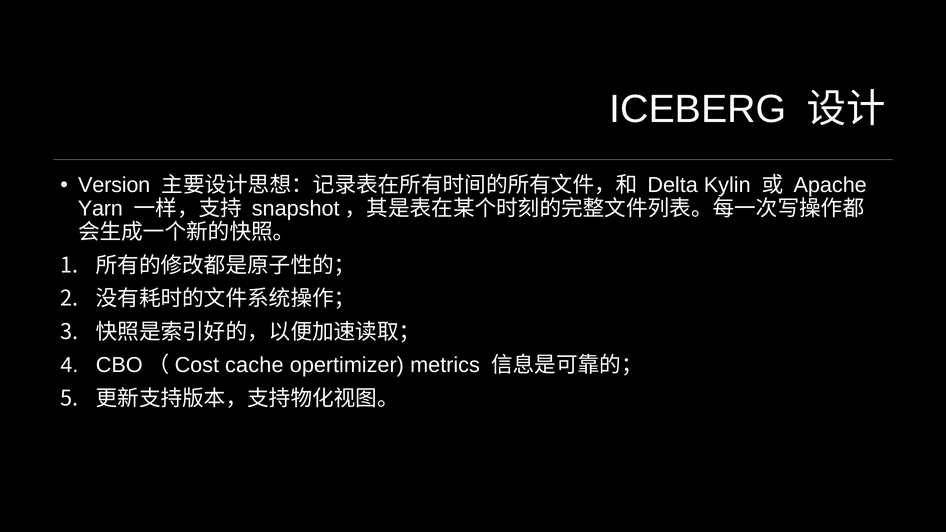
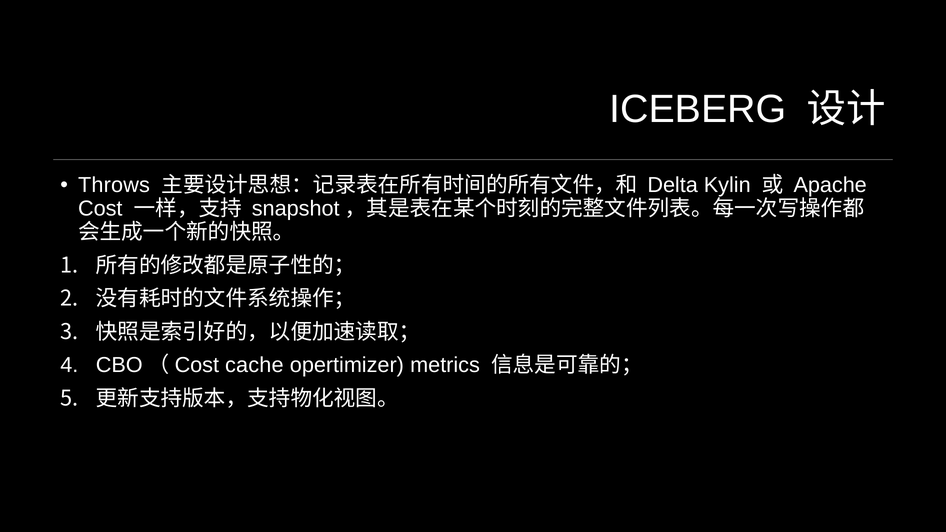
Version: Version -> Throws (114, 185)
Yarn: Yarn -> Cost (100, 209)
